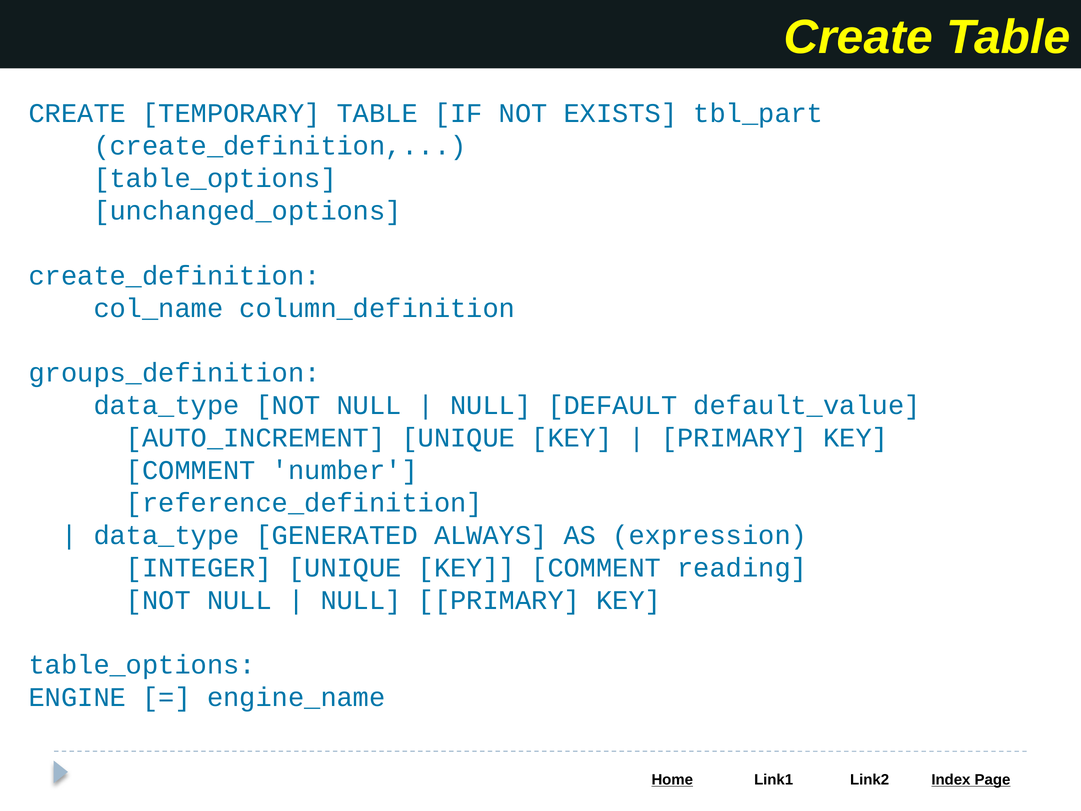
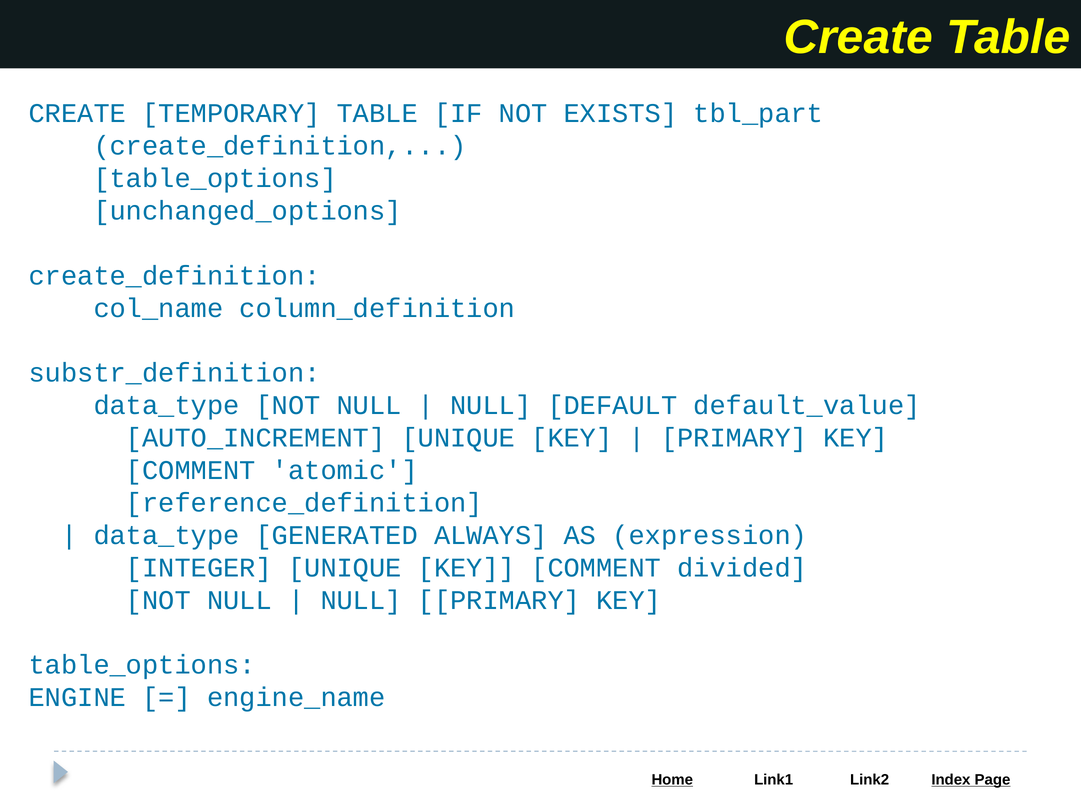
groups_definition: groups_definition -> substr_definition (175, 373)
number: number -> atomic (345, 470)
reading: reading -> divided (742, 568)
